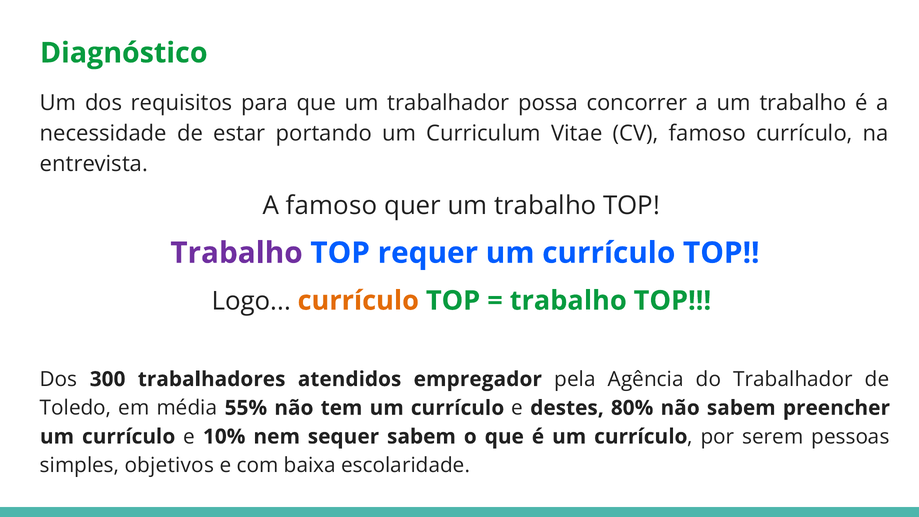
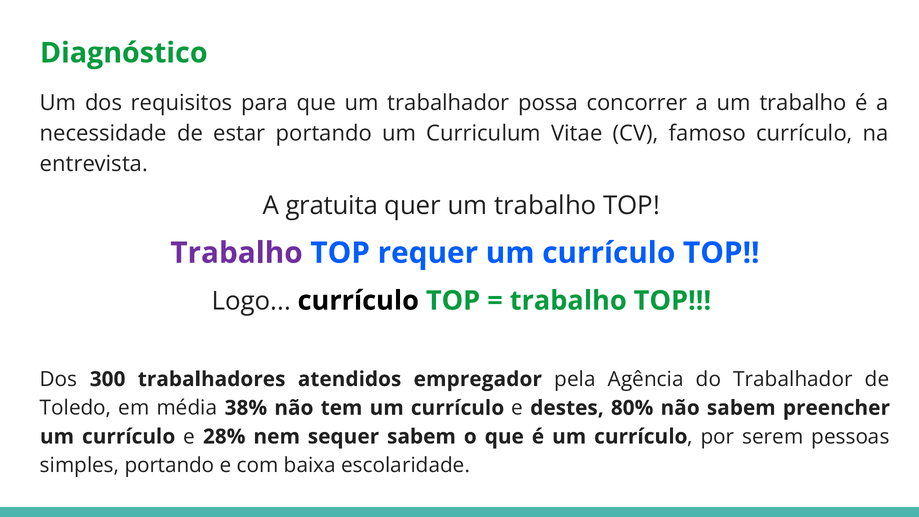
A famoso: famoso -> gratuita (332, 206)
currículo colour: orange -> black (358, 301)
55%: 55% -> 38% (246, 408)
10%: 10% -> 28% (224, 437)
simples objetivos: objetivos -> portando (170, 465)
